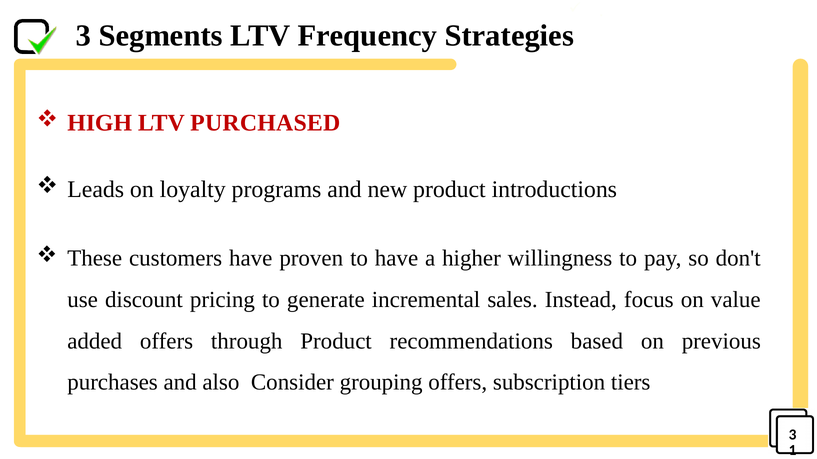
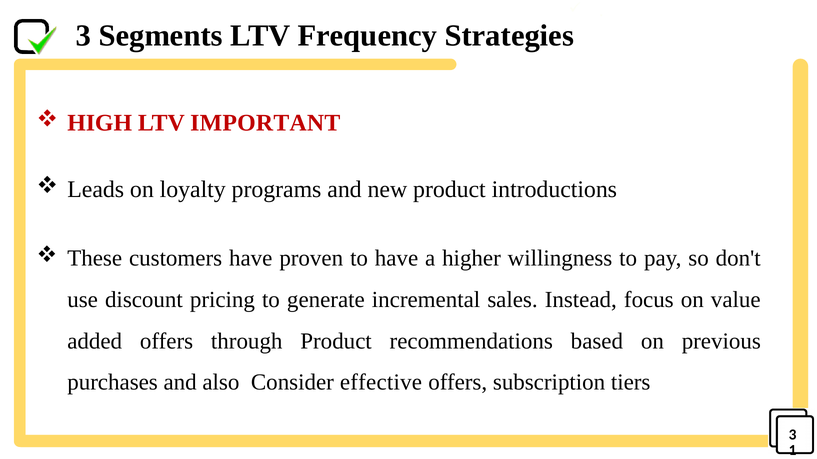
PURCHASED: PURCHASED -> IMPORTANT (265, 123)
grouping: grouping -> effective (381, 383)
